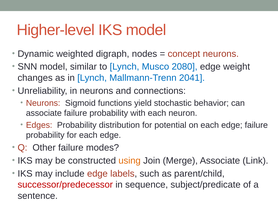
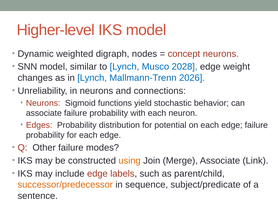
2080: 2080 -> 2028 (185, 67)
2041: 2041 -> 2026 (192, 78)
successor/predecessor colour: red -> orange (65, 185)
